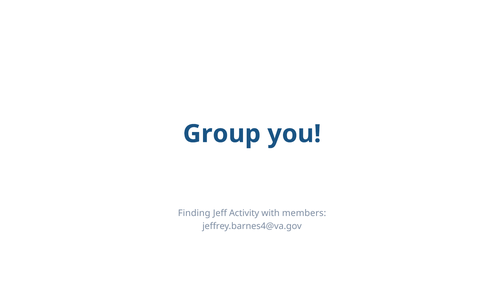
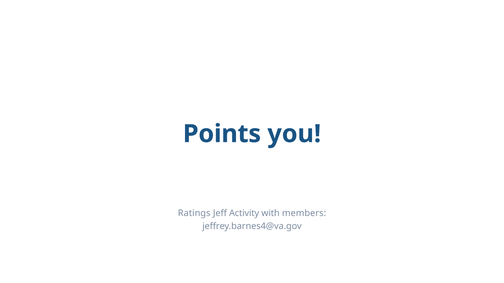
Group: Group -> Points (222, 134)
Finding: Finding -> Ratings (194, 213)
